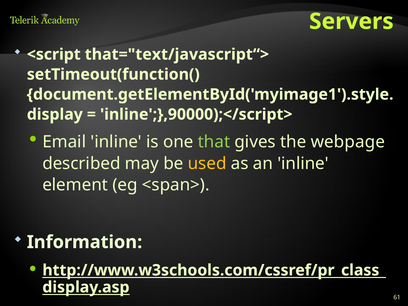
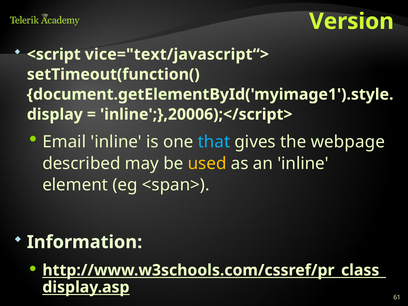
Servers: Servers -> Version (351, 21)
that="text/javascript“>: that="text/javascript“> -> vice="text/javascript“> (177, 54)
inline';},90000);</script>: inline';},90000);</script> -> inline';},20006);</script> (196, 114)
that colour: light green -> light blue (214, 142)
